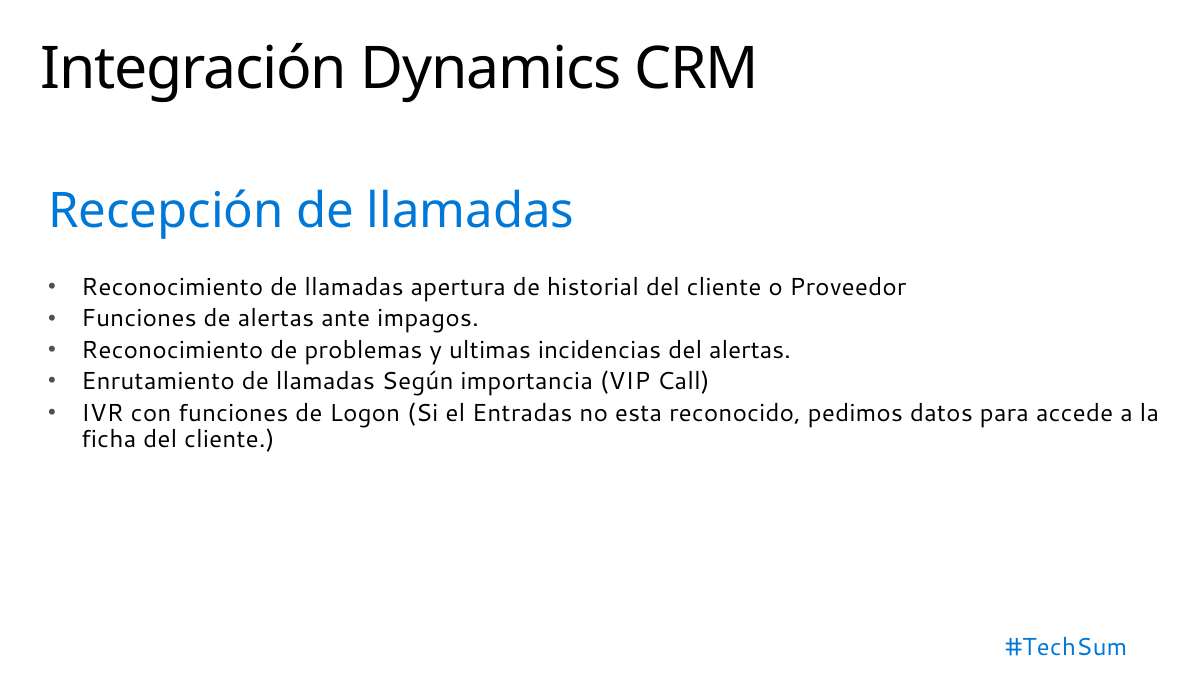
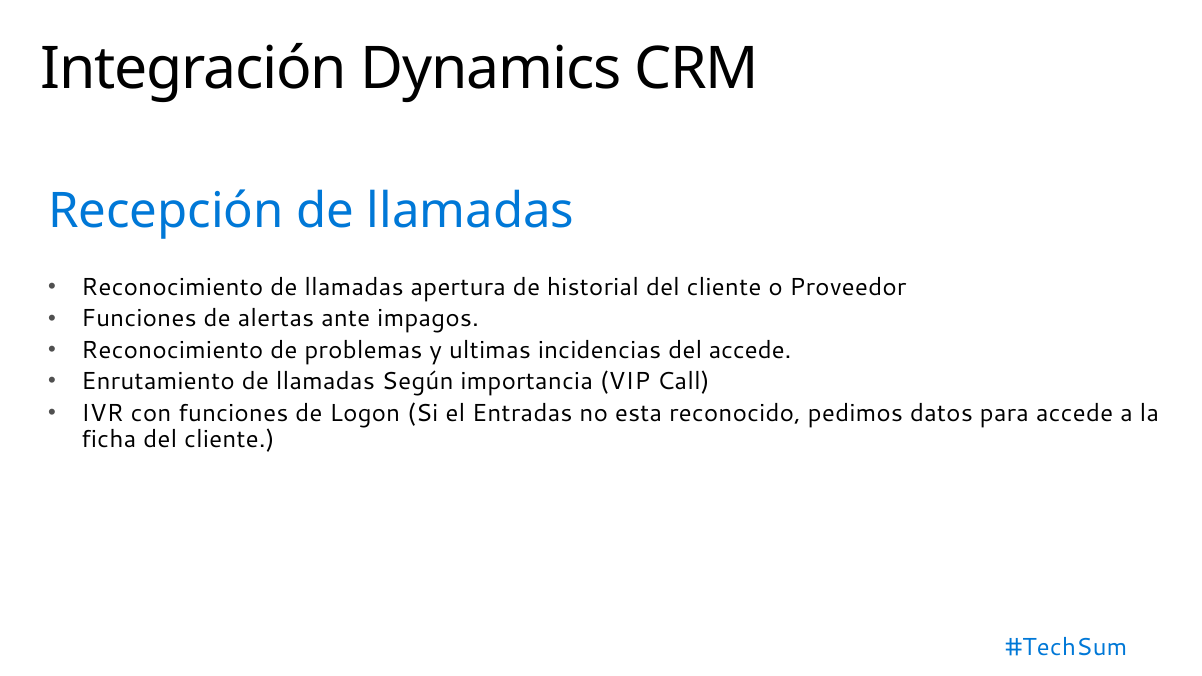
del alertas: alertas -> accede (750, 350)
